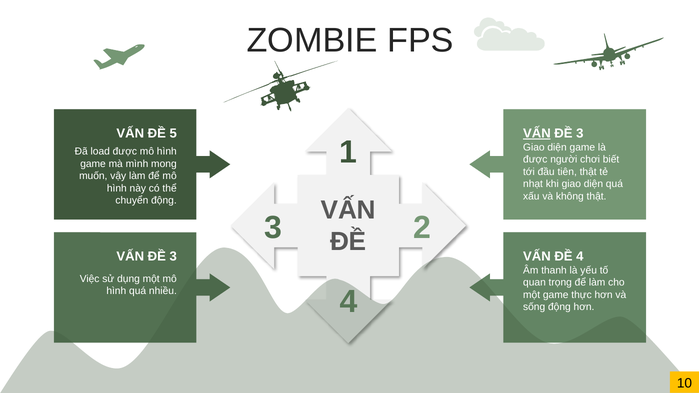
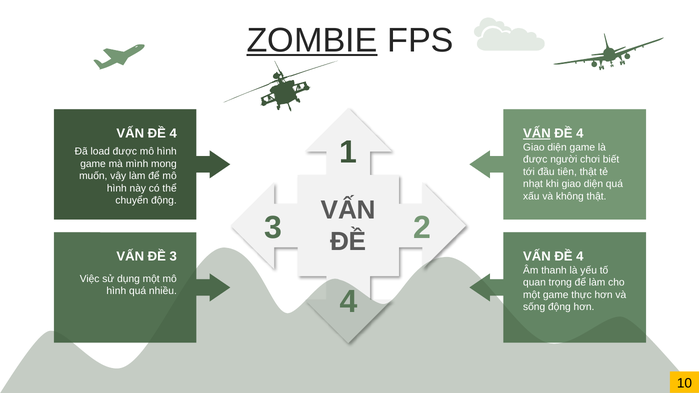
ZOMBIE underline: none -> present (312, 40)
5: 5 -> 4 (173, 133)
3: 3 -> 4 (580, 133)
